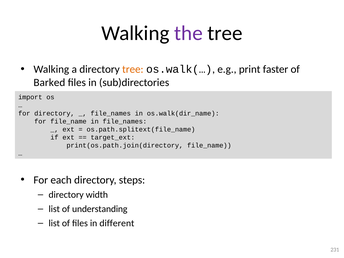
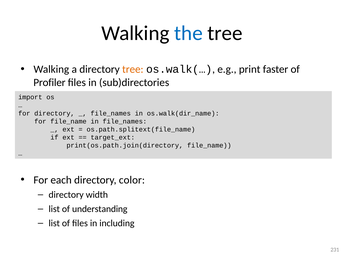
the colour: purple -> blue (188, 33)
Barked: Barked -> Profiler (49, 82)
steps: steps -> color (132, 180)
different: different -> including (117, 223)
